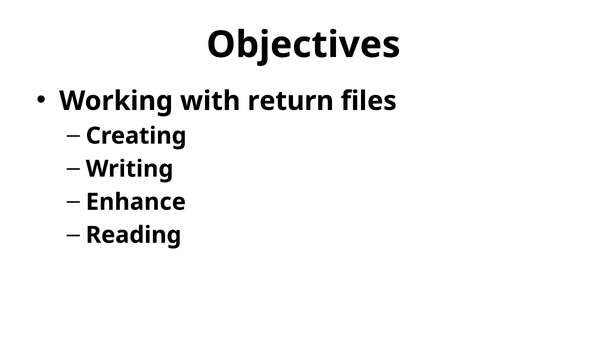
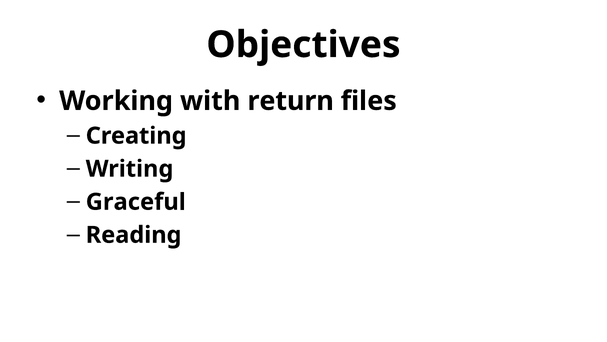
Enhance: Enhance -> Graceful (136, 202)
